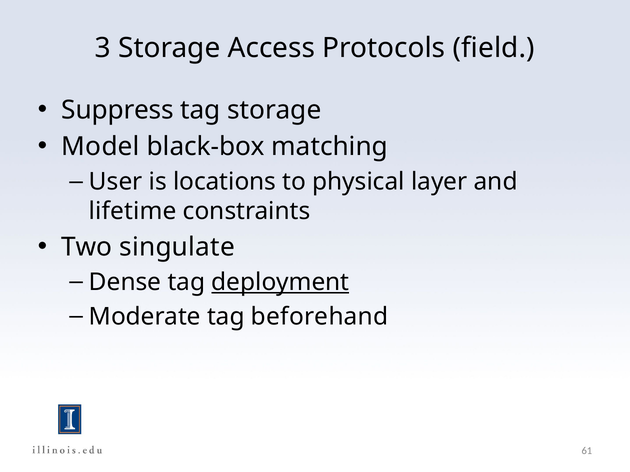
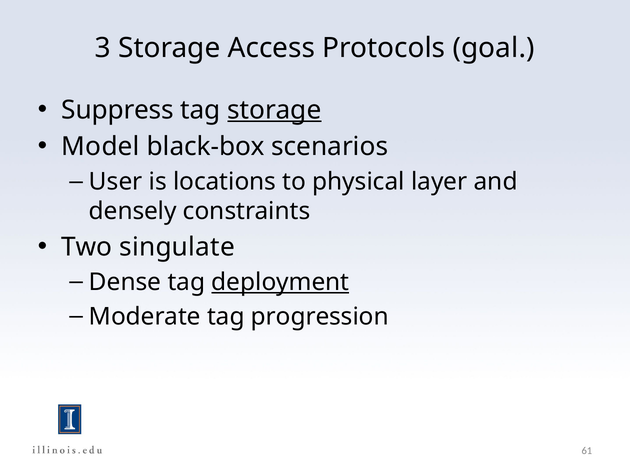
field: field -> goal (494, 48)
storage underline: none -> present (274, 110)
matching: matching -> scenarios (330, 147)
lifetime: lifetime -> densely (133, 211)
beforehand: beforehand -> progression (320, 317)
